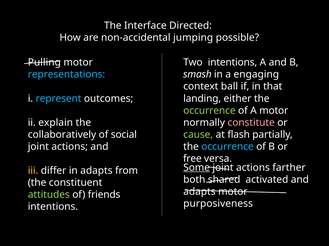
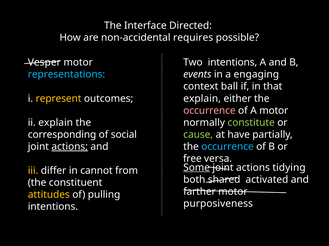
jumping: jumping -> requires (193, 38)
Pulling: Pulling -> Vesper (44, 63)
smash: smash -> events (197, 75)
represent colour: light blue -> yellow (59, 99)
landing: landing -> explain (202, 99)
occurrence colour: light green -> pink (209, 111)
constitute colour: pink -> light green (251, 123)
collaboratively: collaboratively -> corresponding (62, 135)
flash: flash -> have (239, 135)
actions underline: none -> present (70, 147)
farther: farther -> tidying (289, 168)
in adapts: adapts -> cannot (96, 171)
adapts: adapts -> farther (200, 192)
attitudes colour: light green -> yellow (49, 195)
friends: friends -> pulling (104, 195)
